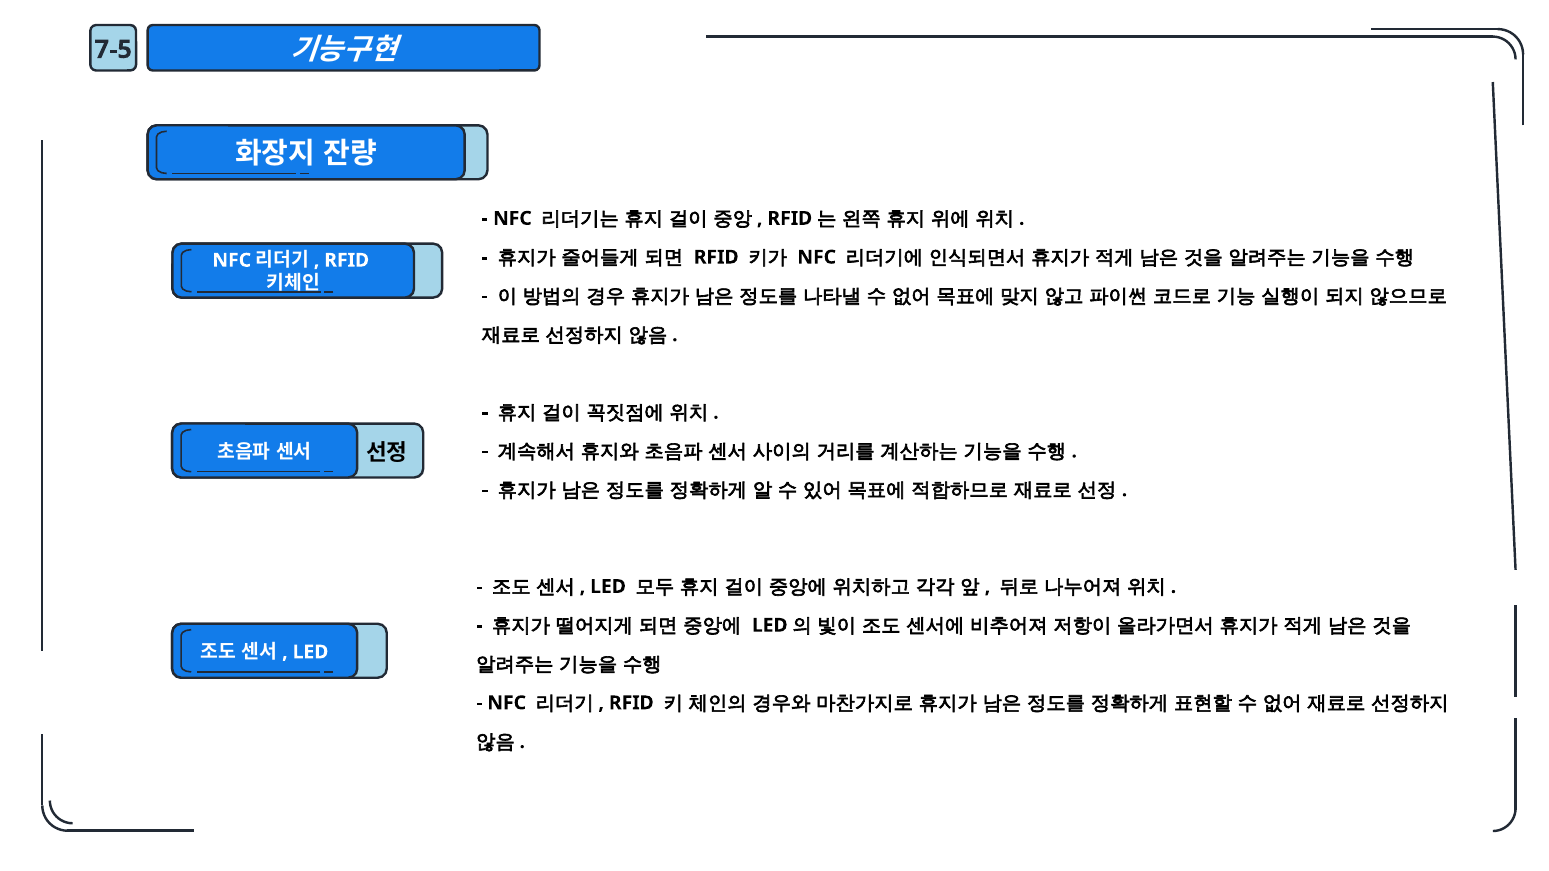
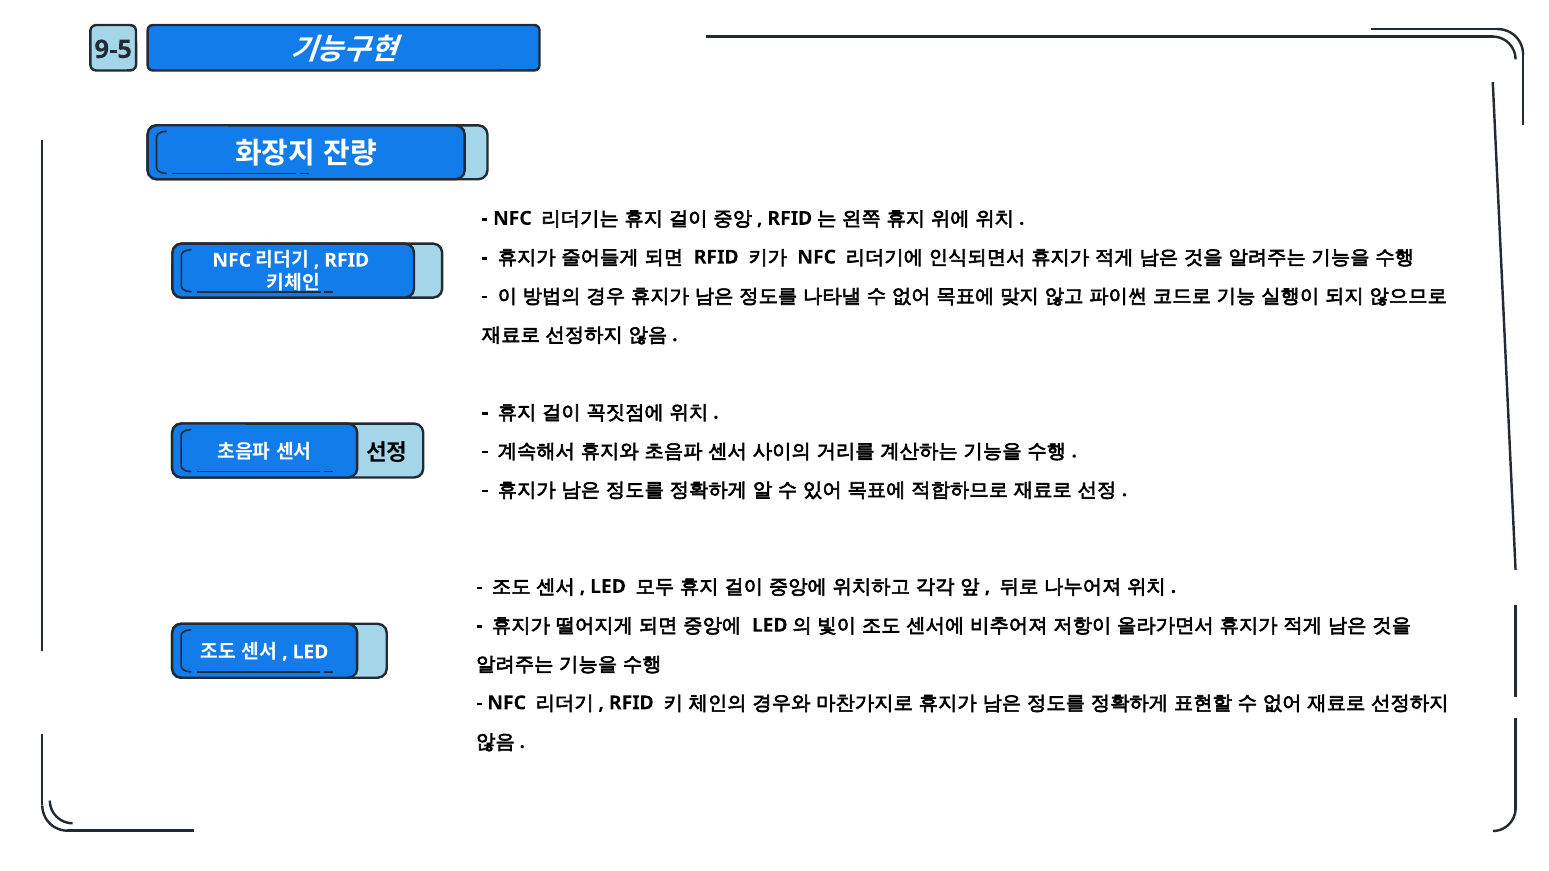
7-5: 7-5 -> 9-5 (113, 50)
